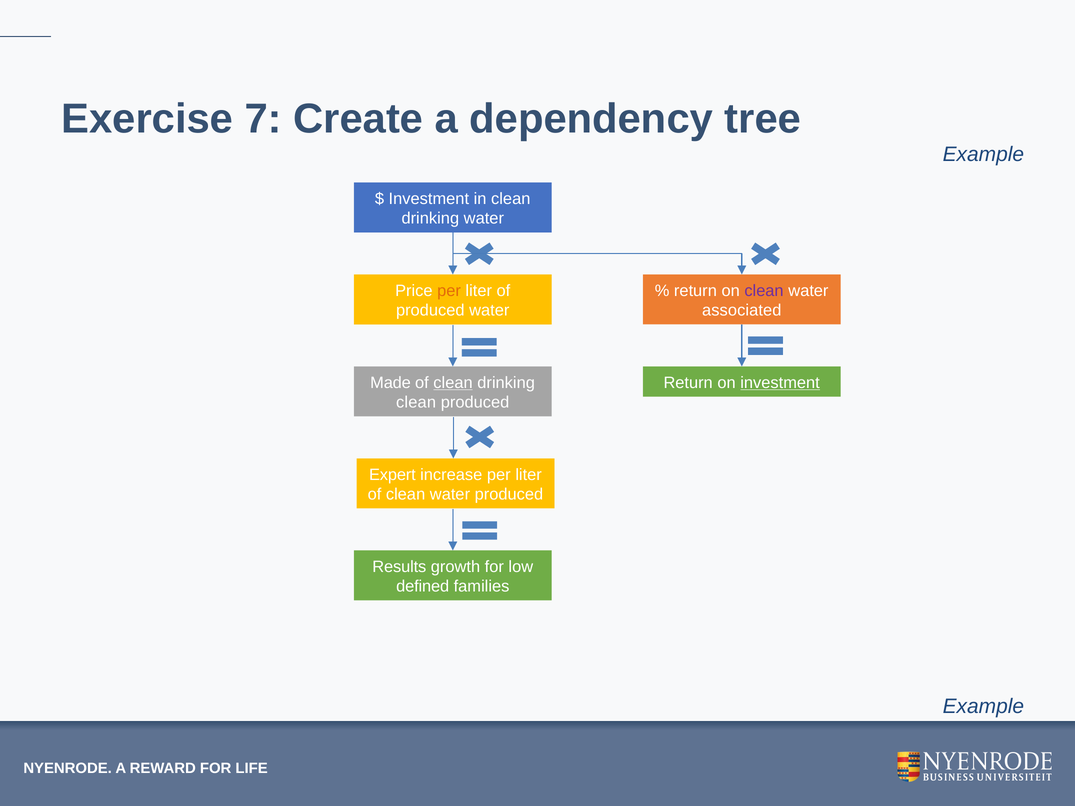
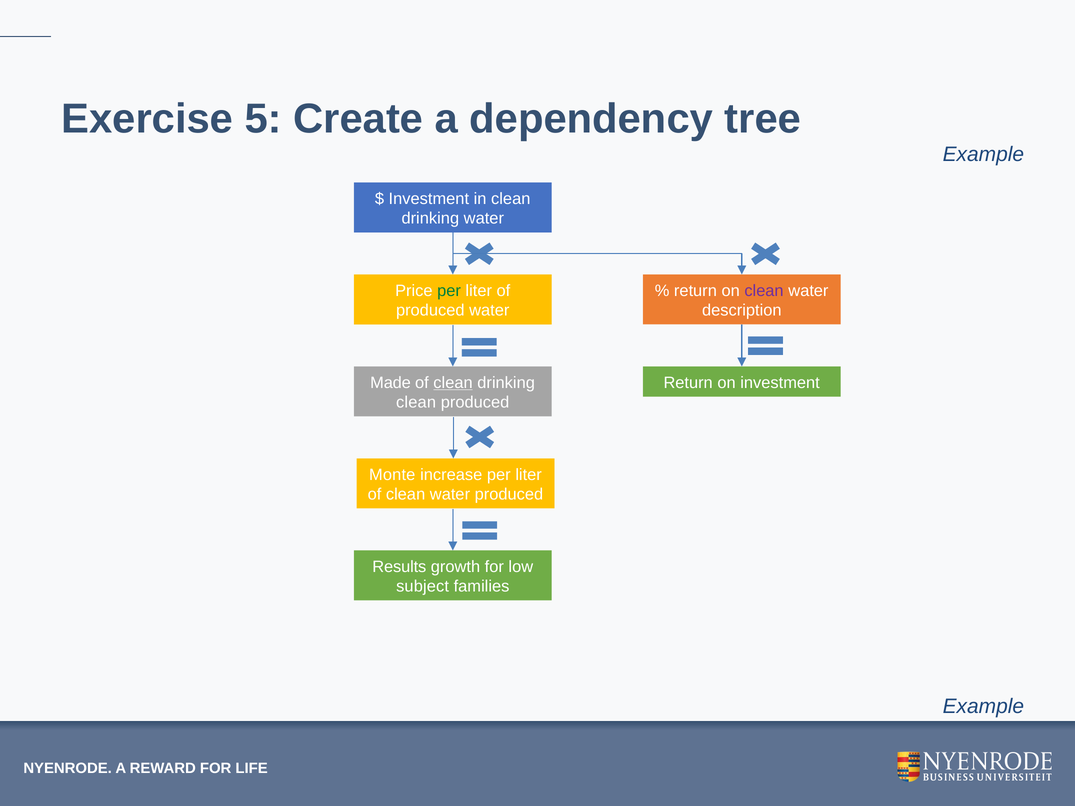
7: 7 -> 5 (263, 119)
per colour: orange -> green (449, 291)
associated: associated -> description (742, 310)
investment underline: present -> none (780, 383)
Expert: Expert -> Monte (392, 475)
defined: defined -> subject (423, 587)
